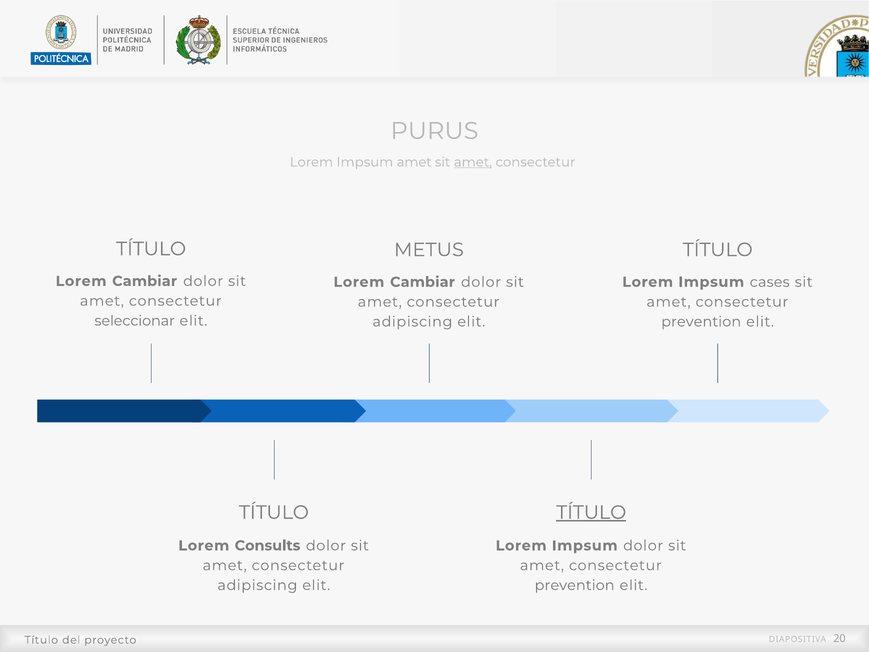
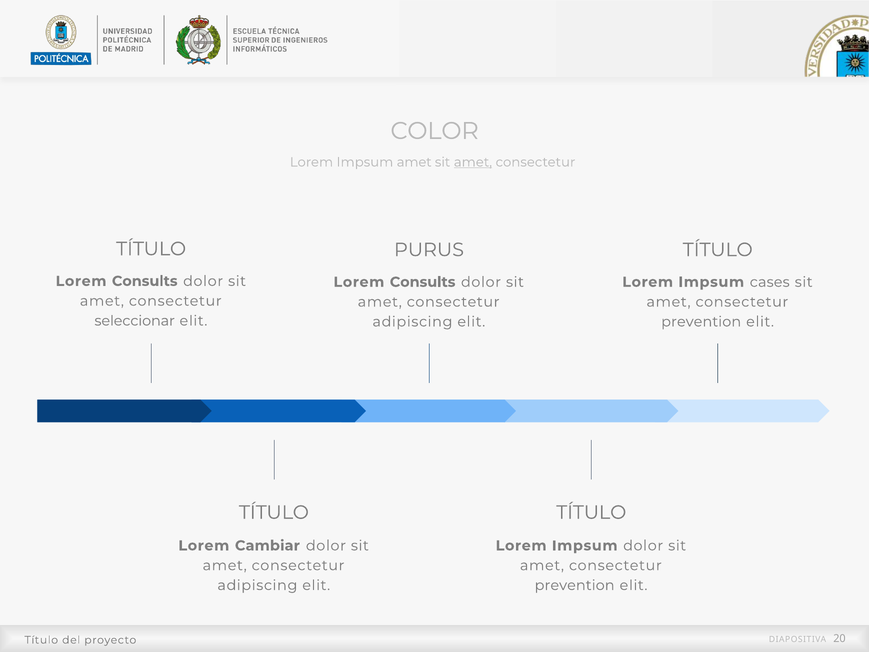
PURUS: PURUS -> COLOR (435, 131)
METUS: METUS -> PURUS (429, 250)
Cambiar: Cambiar -> Consults (145, 281)
Cambiar: Cambiar -> Consults (423, 282)
TÍTULO underline: present -> none (591, 512)
Consults: Consults -> Cambiar (267, 545)
